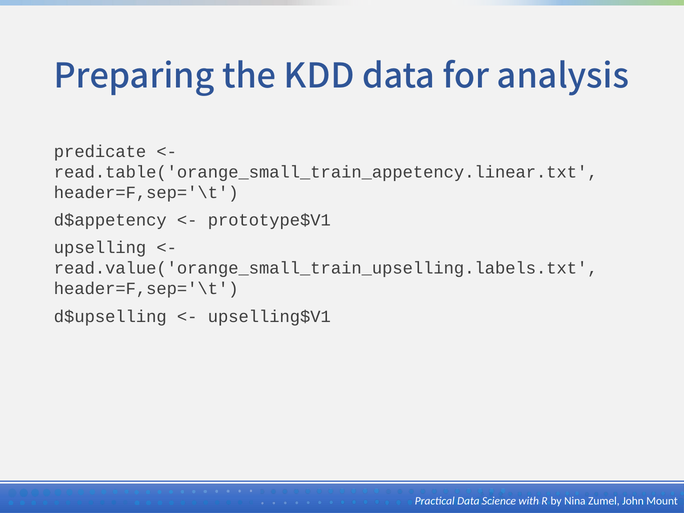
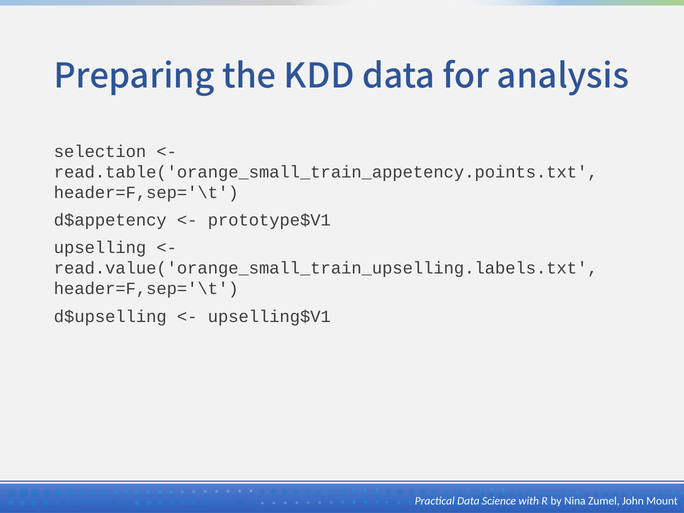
predicate: predicate -> selection (100, 151)
read.table('orange_small_train_appetency.linear.txt: read.table('orange_small_train_appetency.linear.txt -> read.table('orange_small_train_appetency.points.txt (326, 172)
